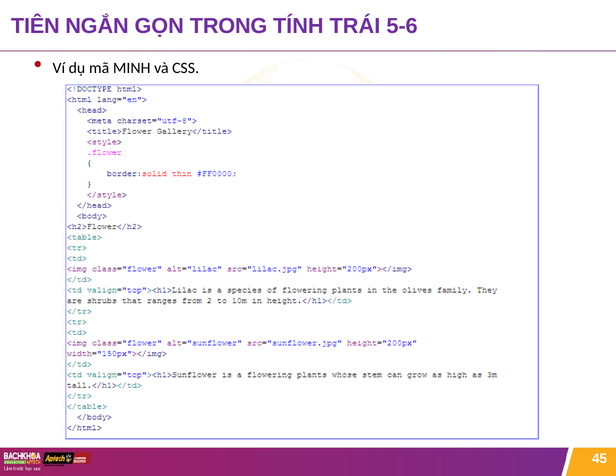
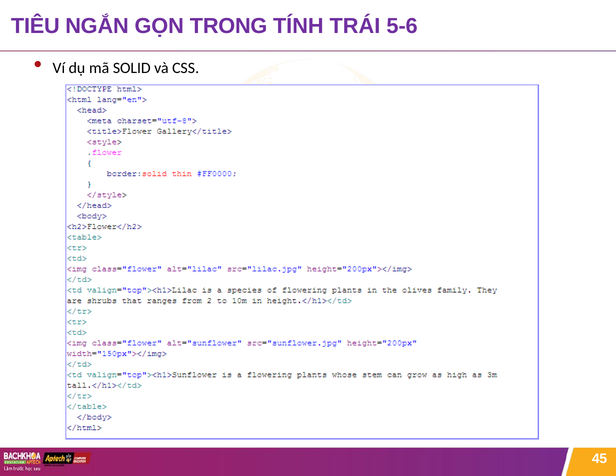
TIÊN: TIÊN -> TIÊU (35, 26)
MINH: MINH -> SOLID (132, 68)
